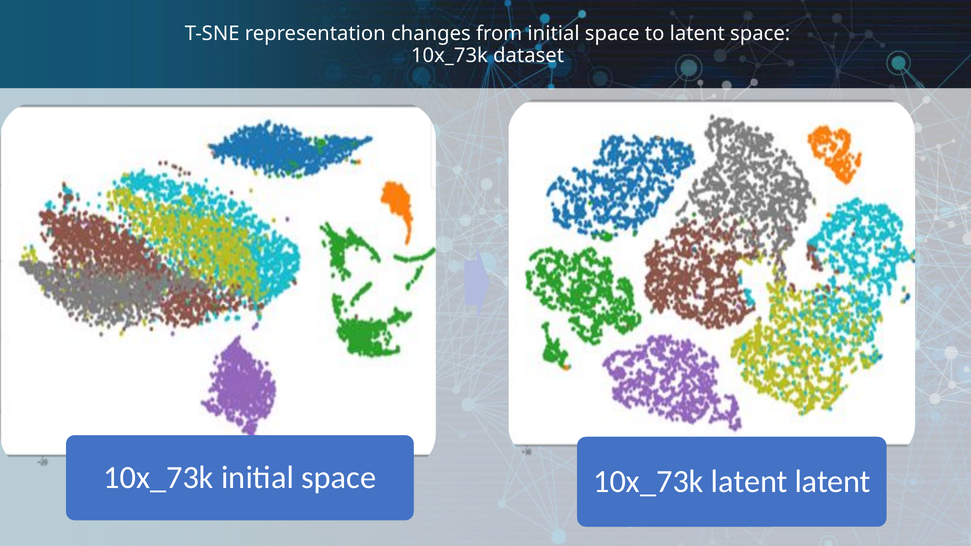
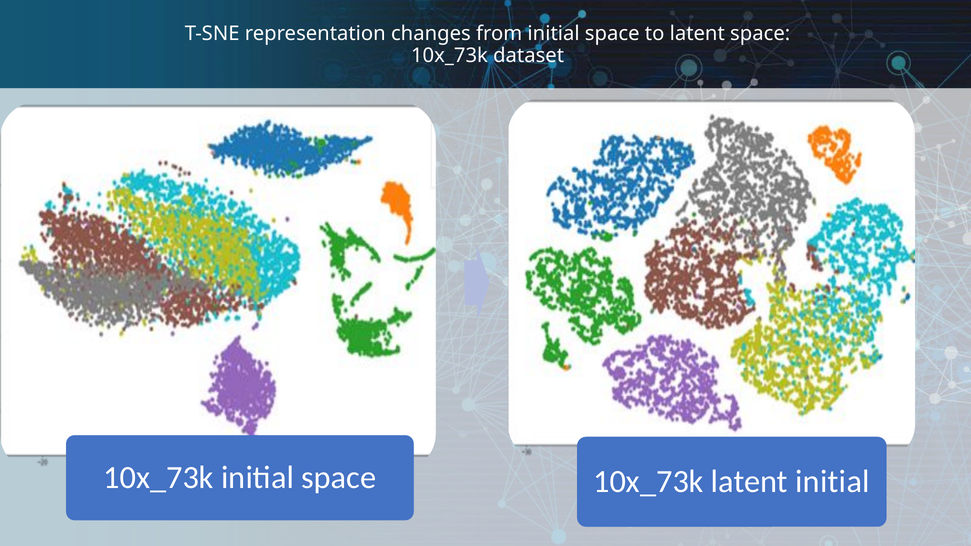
latent latent: latent -> initial (832, 482)
